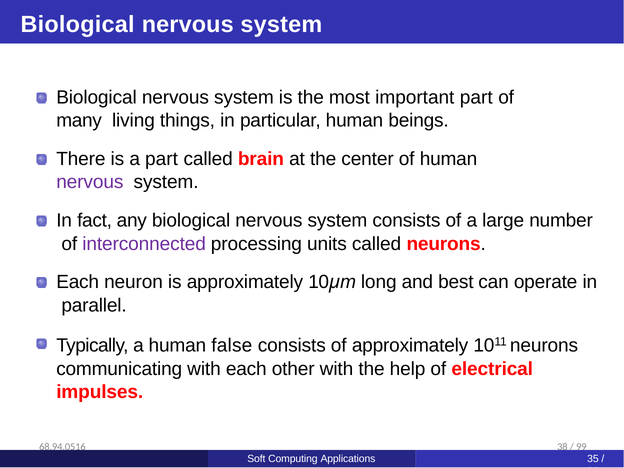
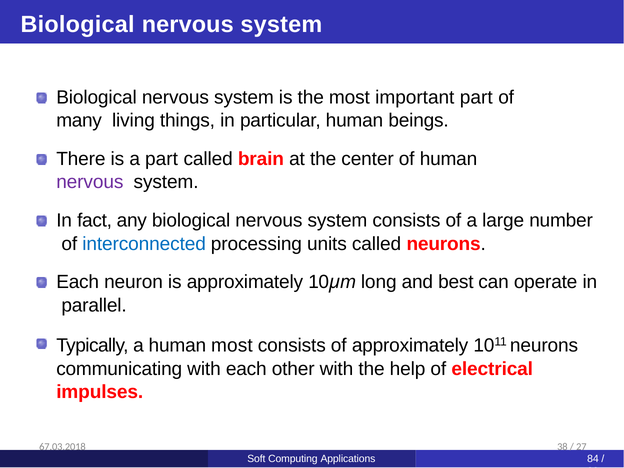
interconnected colour: purple -> blue (144, 244)
human false: false -> most (232, 345)
68.94.0516: 68.94.0516 -> 67.03.2018 (62, 447)
99: 99 -> 27 (581, 447)
35: 35 -> 84 (593, 459)
